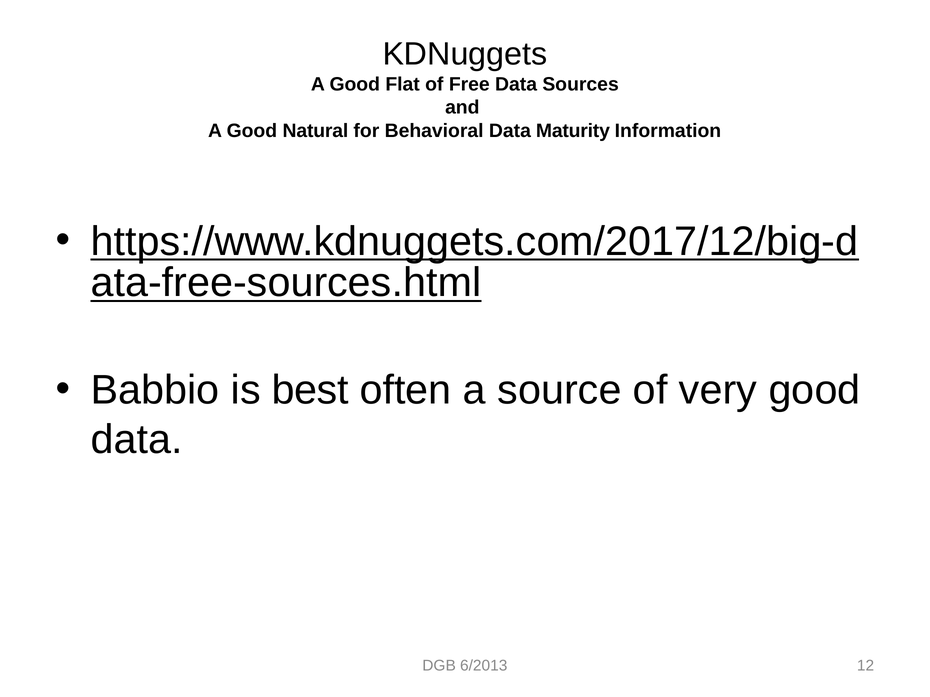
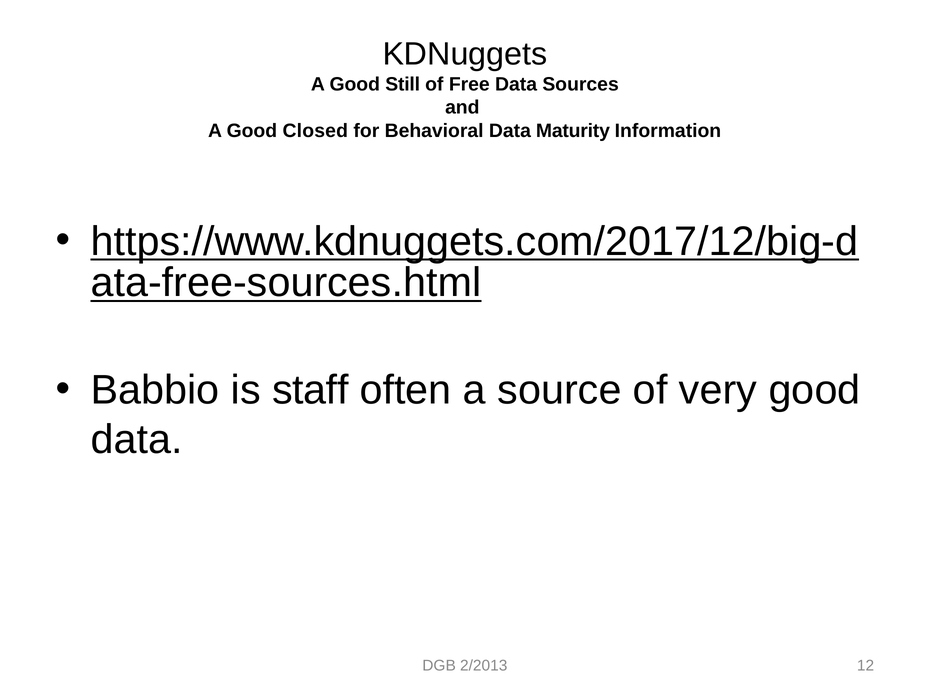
Flat: Flat -> Still (403, 84)
Natural: Natural -> Closed (315, 131)
best: best -> staff (310, 390)
6/2013: 6/2013 -> 2/2013 (484, 666)
